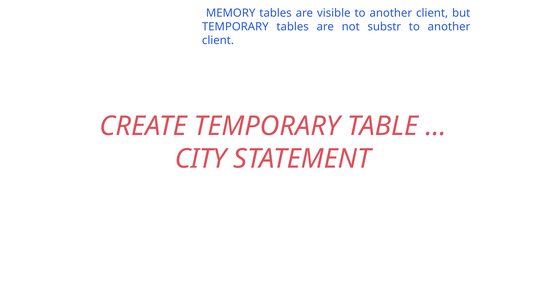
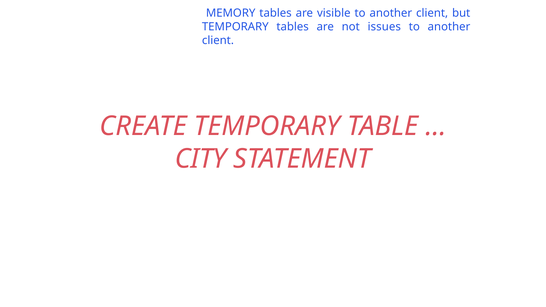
substr: substr -> issues (384, 27)
